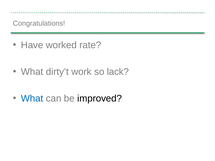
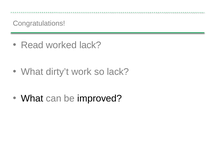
Have: Have -> Read (32, 45)
worked rate: rate -> lack (90, 45)
What colour: blue -> black (32, 99)
